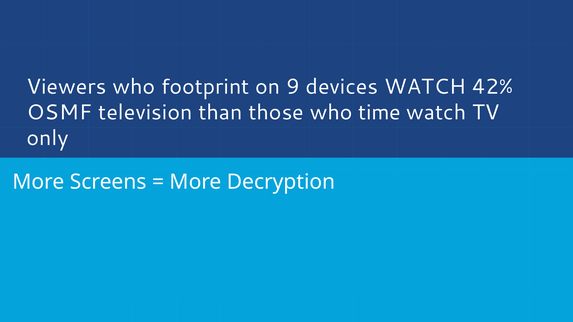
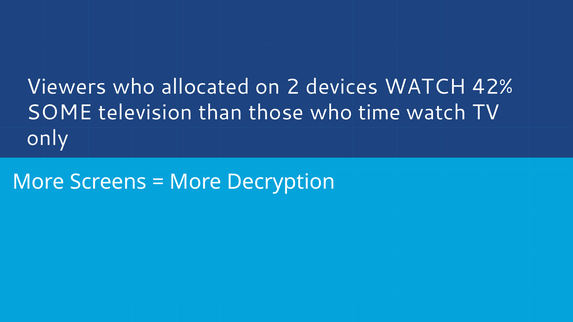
footprint: footprint -> allocated (205, 87)
9: 9 -> 2 (293, 87)
OSMF: OSMF -> SOME (59, 113)
